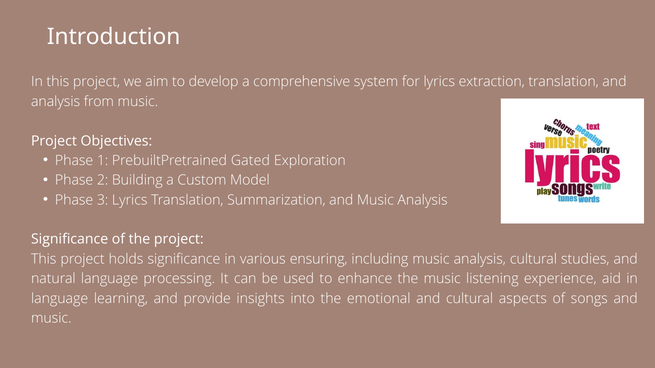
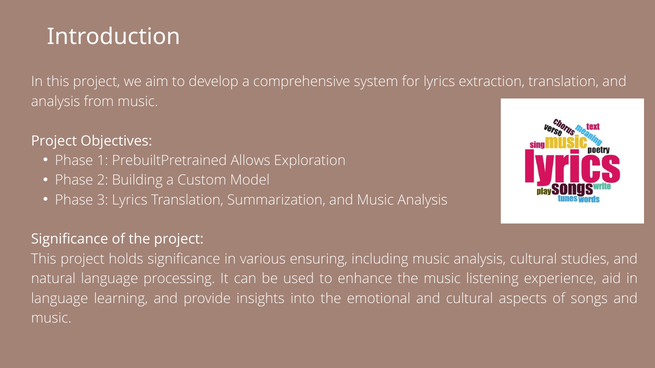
Gated: Gated -> Allows (251, 161)
